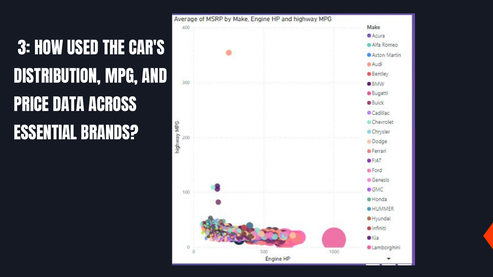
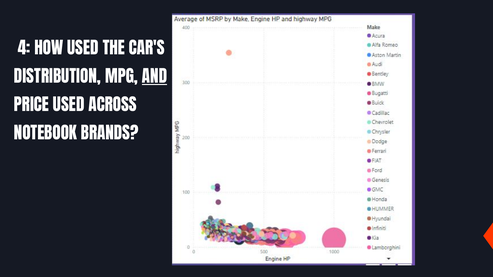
3: 3 -> 4 (24, 49)
AND underline: none -> present (155, 77)
PRICE DATA: DATA -> USED (69, 106)
ESSENTIAL: ESSENTIAL -> NOTEBOOK (45, 134)
